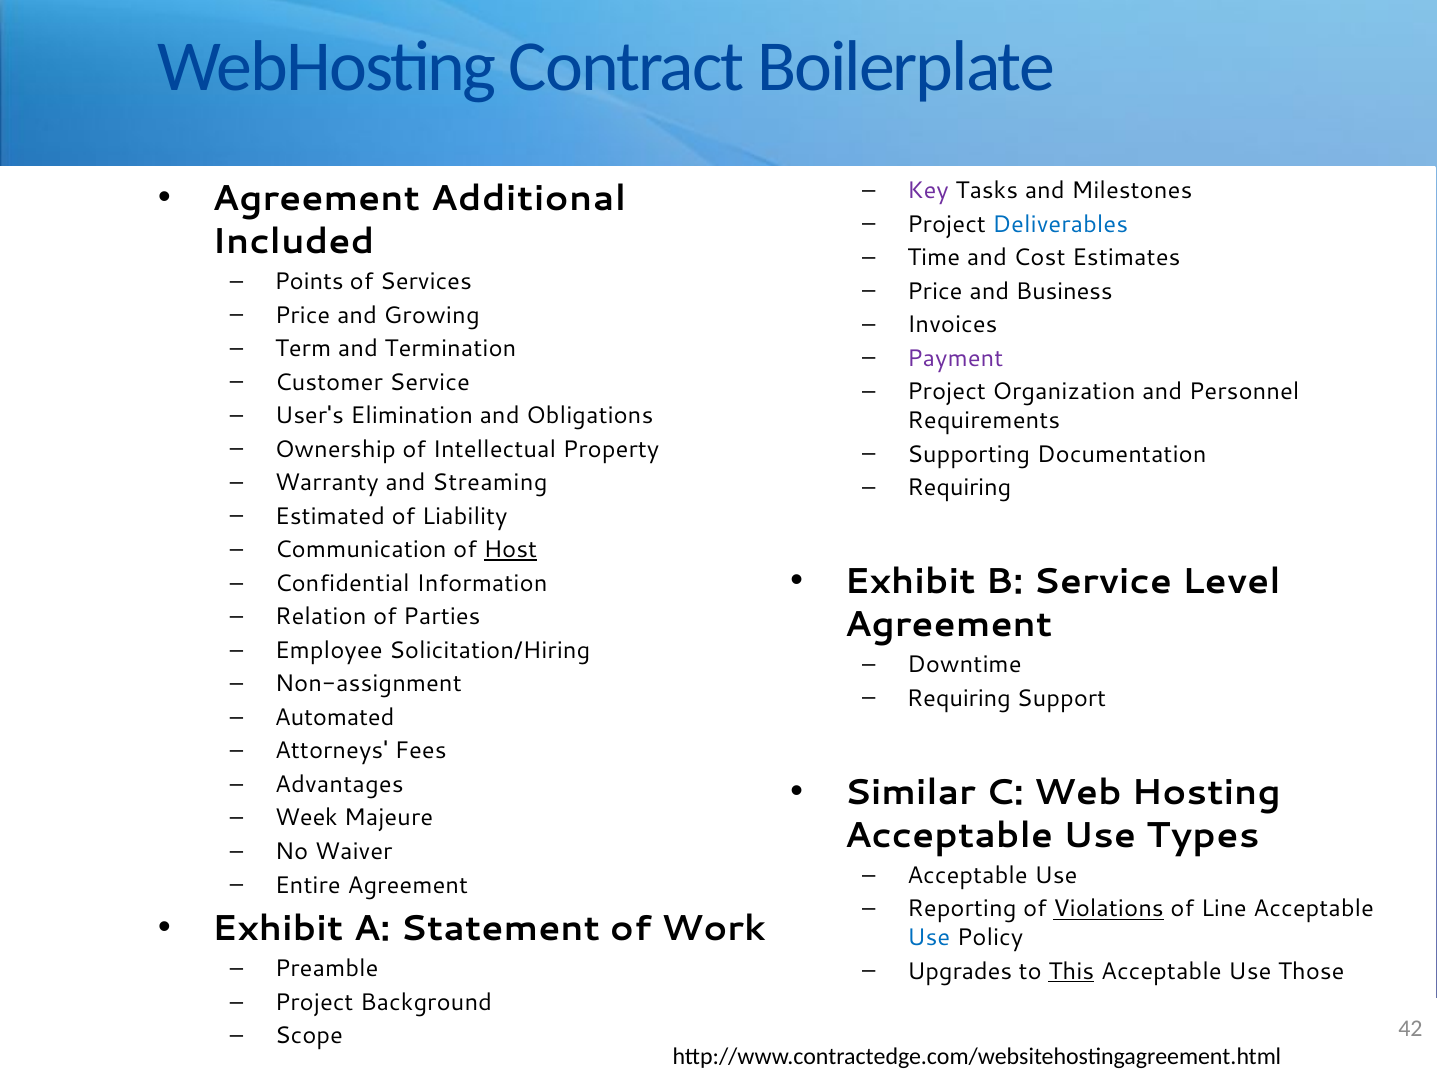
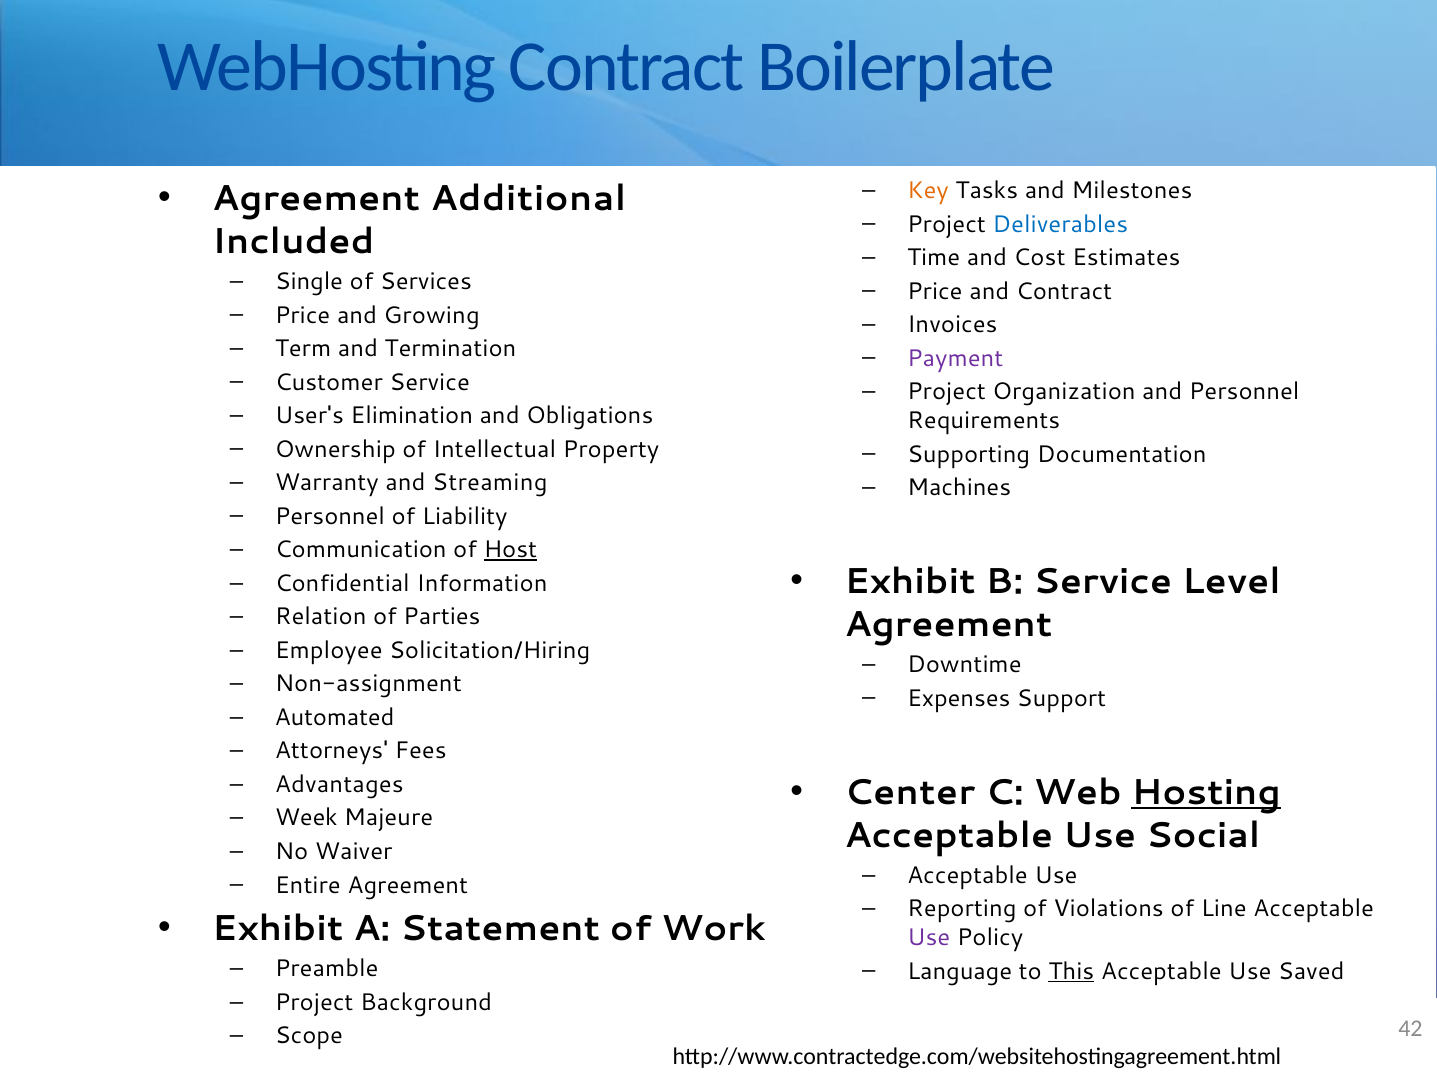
Key colour: purple -> orange (928, 191)
Points: Points -> Single (309, 282)
and Business: Business -> Contract (1064, 291)
Requiring: Requiring -> Machines (959, 488)
Estimated: Estimated -> Personnel (330, 517)
Requiring: Requiring -> Expenses (959, 699)
Similar: Similar -> Center (910, 793)
Hosting underline: none -> present (1206, 793)
Types: Types -> Social (1203, 836)
Violations underline: present -> none (1109, 910)
Use colour: blue -> purple (929, 938)
Upgrades: Upgrades -> Language (960, 972)
Those: Those -> Saved (1311, 972)
